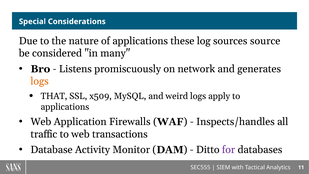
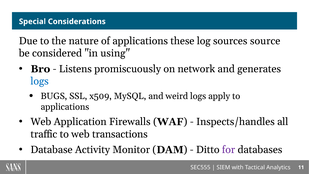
many: many -> using (115, 53)
logs colour: orange -> blue (40, 81)
THAT: THAT -> BUGS (54, 96)
